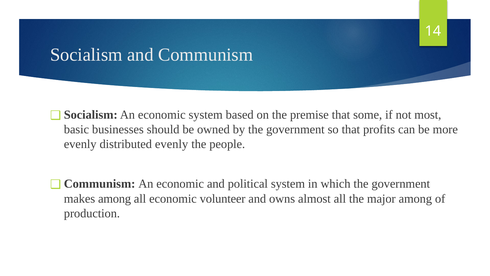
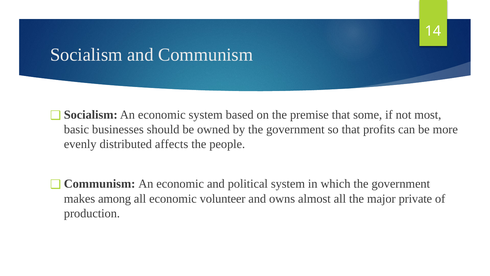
distributed evenly: evenly -> affects (172, 144)
major among: among -> private (415, 198)
